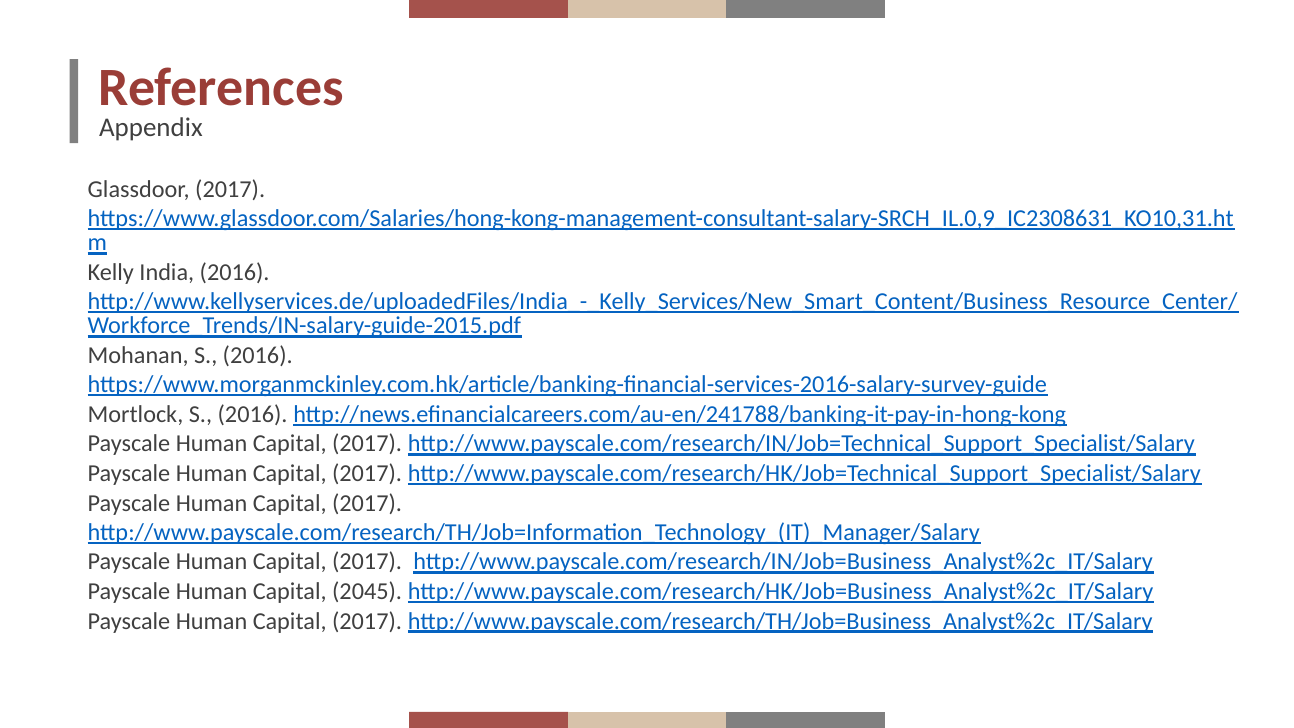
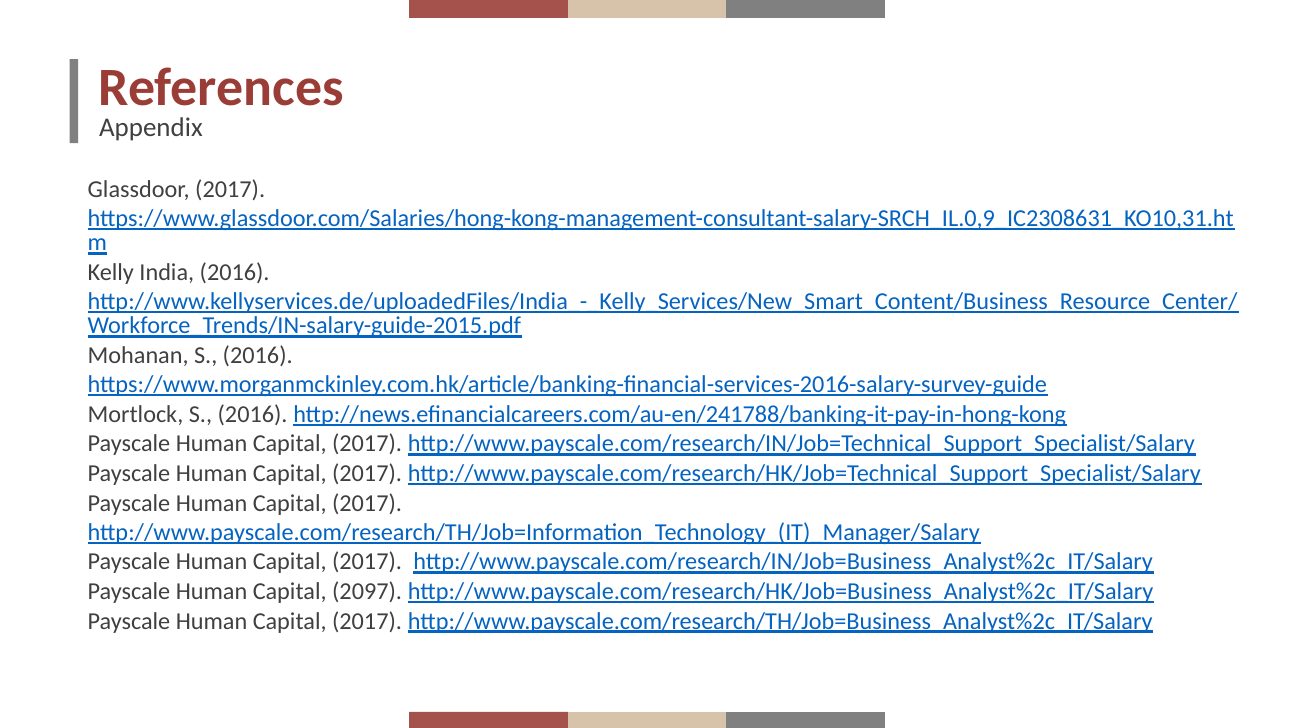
2045: 2045 -> 2097 (367, 591)
